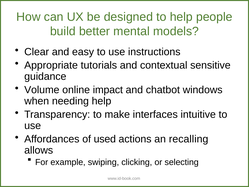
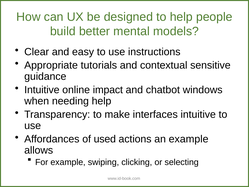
Volume: Volume -> Intuitive (42, 90)
an recalling: recalling -> example (189, 139)
